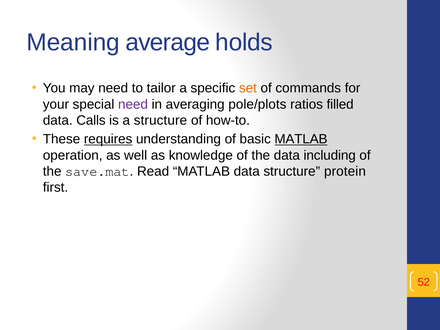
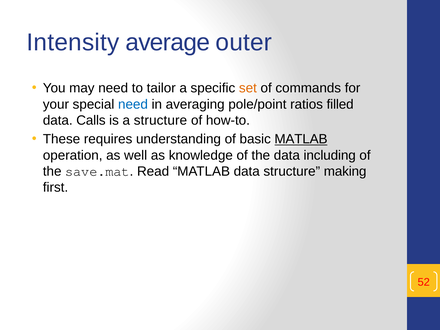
Meaning: Meaning -> Intensity (73, 42)
holds: holds -> outer (244, 42)
need colour: purple -> blue (133, 104)
pole/plots: pole/plots -> pole/point (257, 104)
requires underline: present -> none (108, 139)
protein: protein -> making (345, 171)
